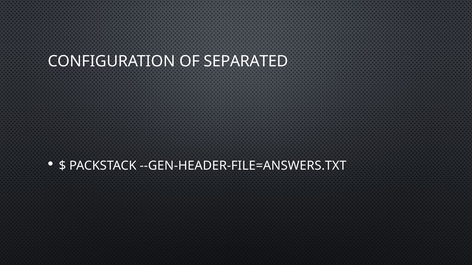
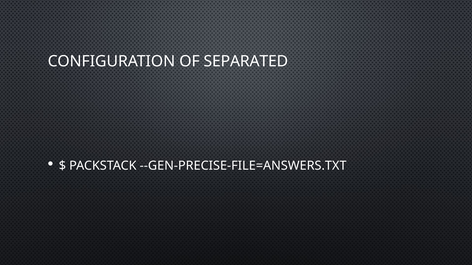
--GEN-HEADER-FILE=ANSWERS.TXT: --GEN-HEADER-FILE=ANSWERS.TXT -> --GEN-PRECISE-FILE=ANSWERS.TXT (243, 166)
